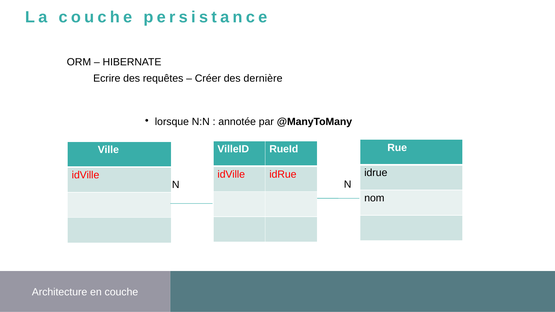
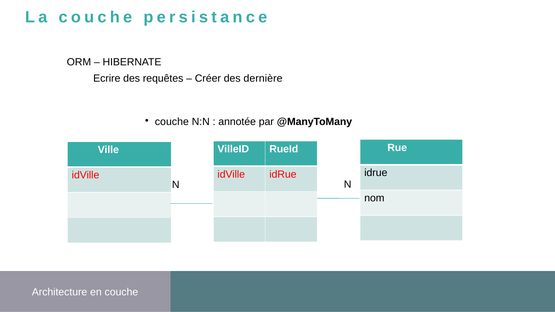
lorsque: lorsque -> couche (172, 122)
